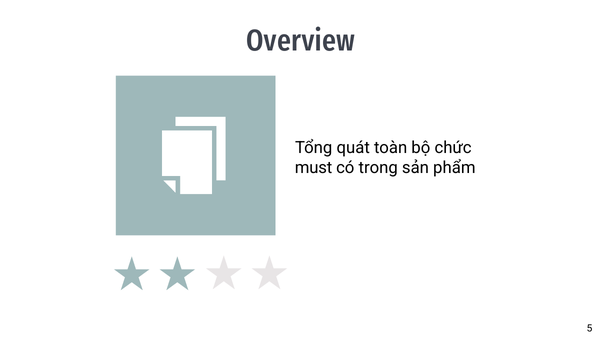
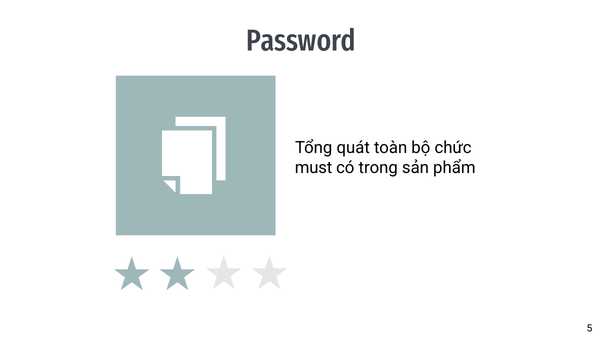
Overview: Overview -> Password (301, 41)
